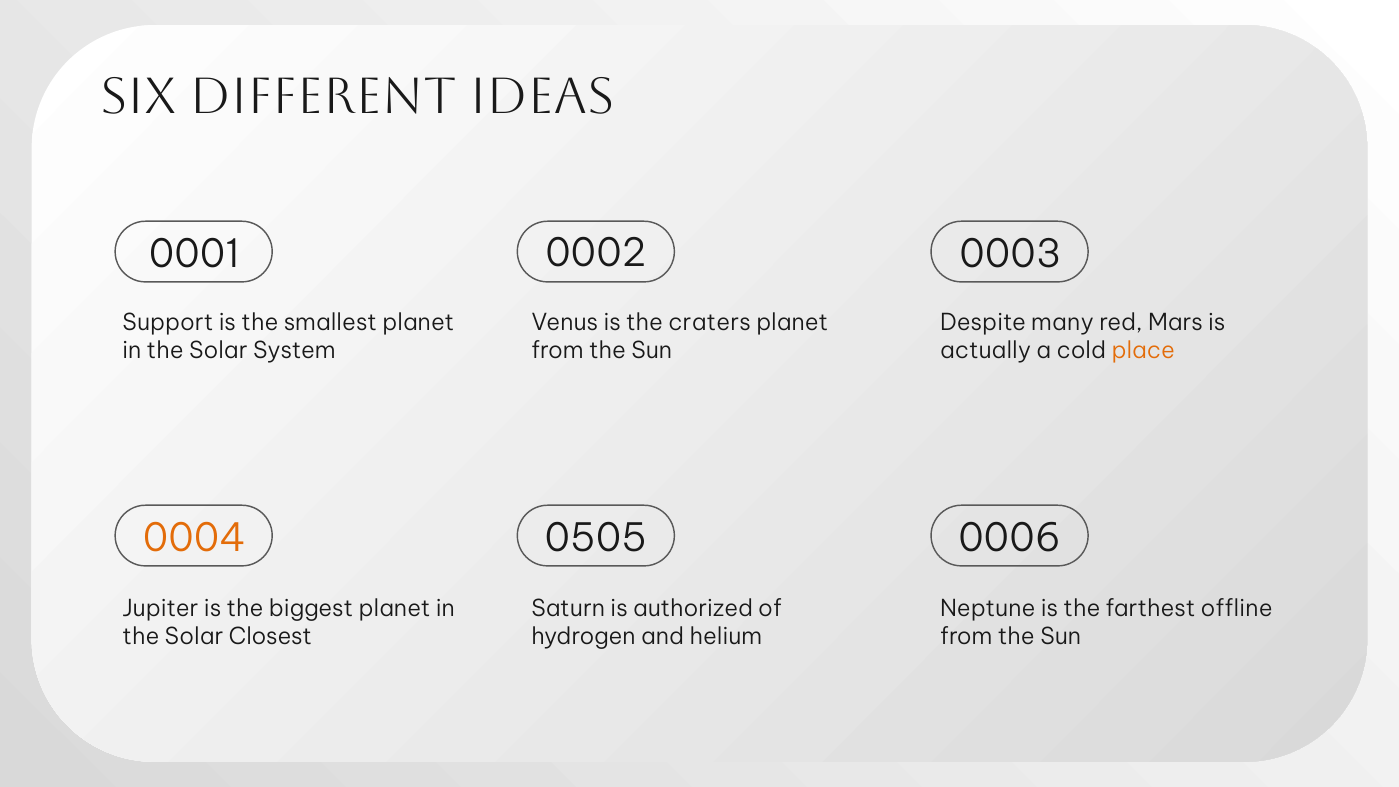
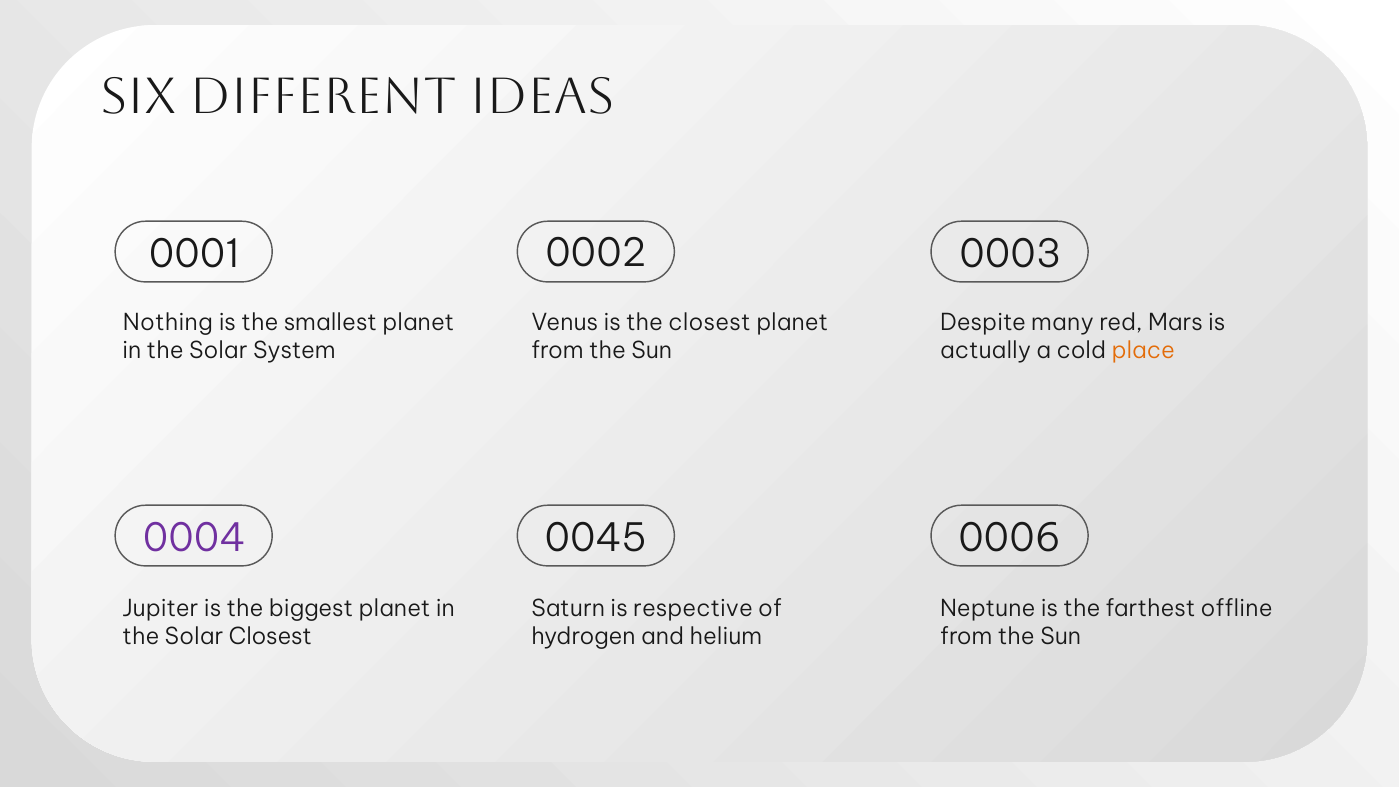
Support: Support -> Nothing (168, 323)
the craters: craters -> closest (710, 323)
0004 colour: orange -> purple (194, 538)
0505: 0505 -> 0045 (596, 538)
authorized: authorized -> respective (693, 608)
